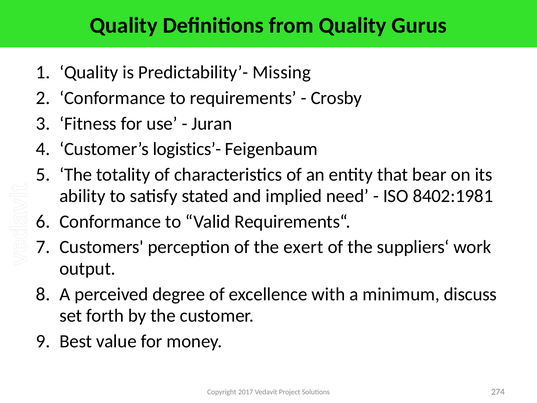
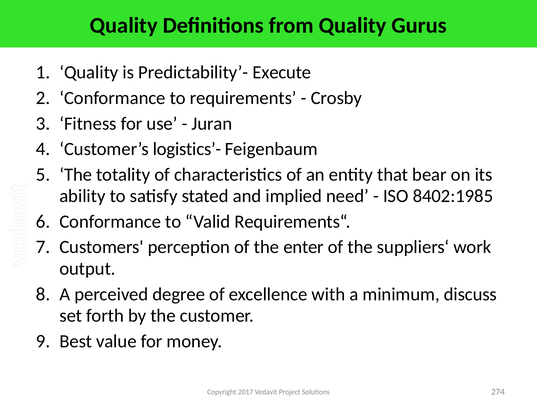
Missing: Missing -> Execute (282, 72)
8402:1981: 8402:1981 -> 8402:1985 (453, 196)
exert: exert -> enter (304, 247)
